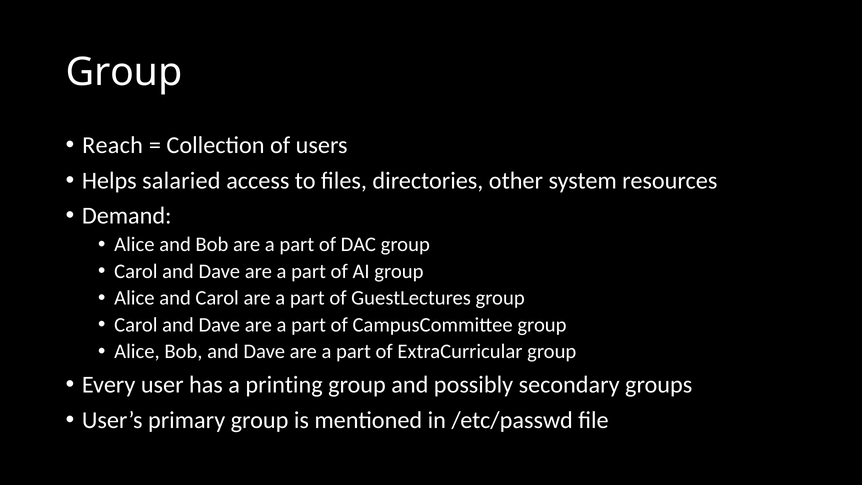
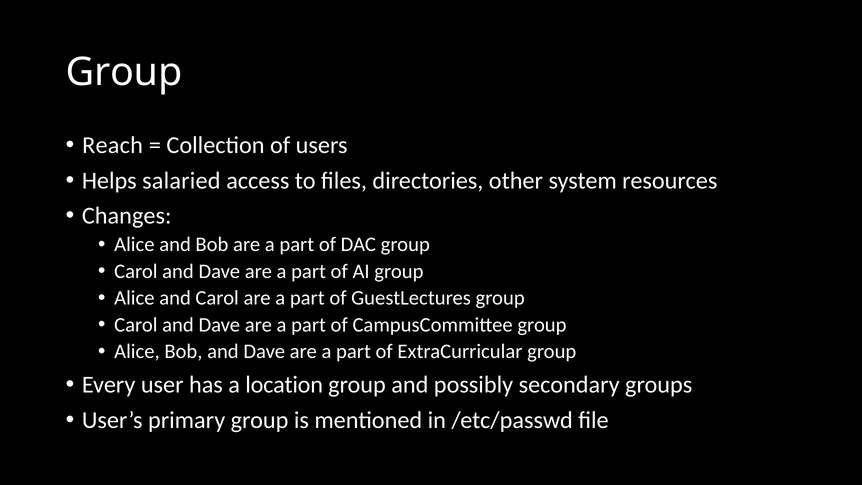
Demand: Demand -> Changes (127, 216)
printing: printing -> location (284, 385)
